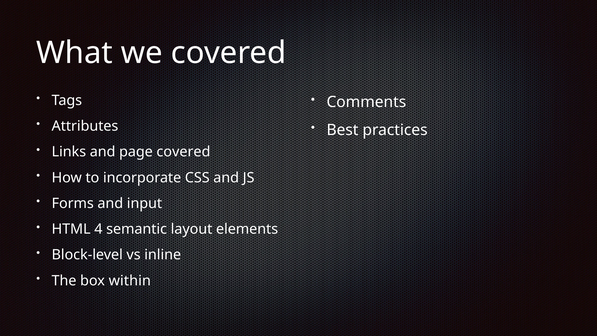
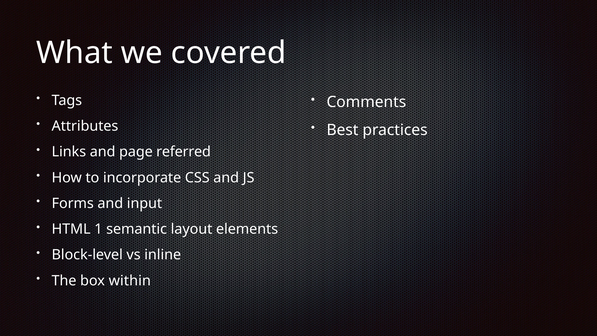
page covered: covered -> referred (184, 152)
4: 4 -> 1 (98, 229)
